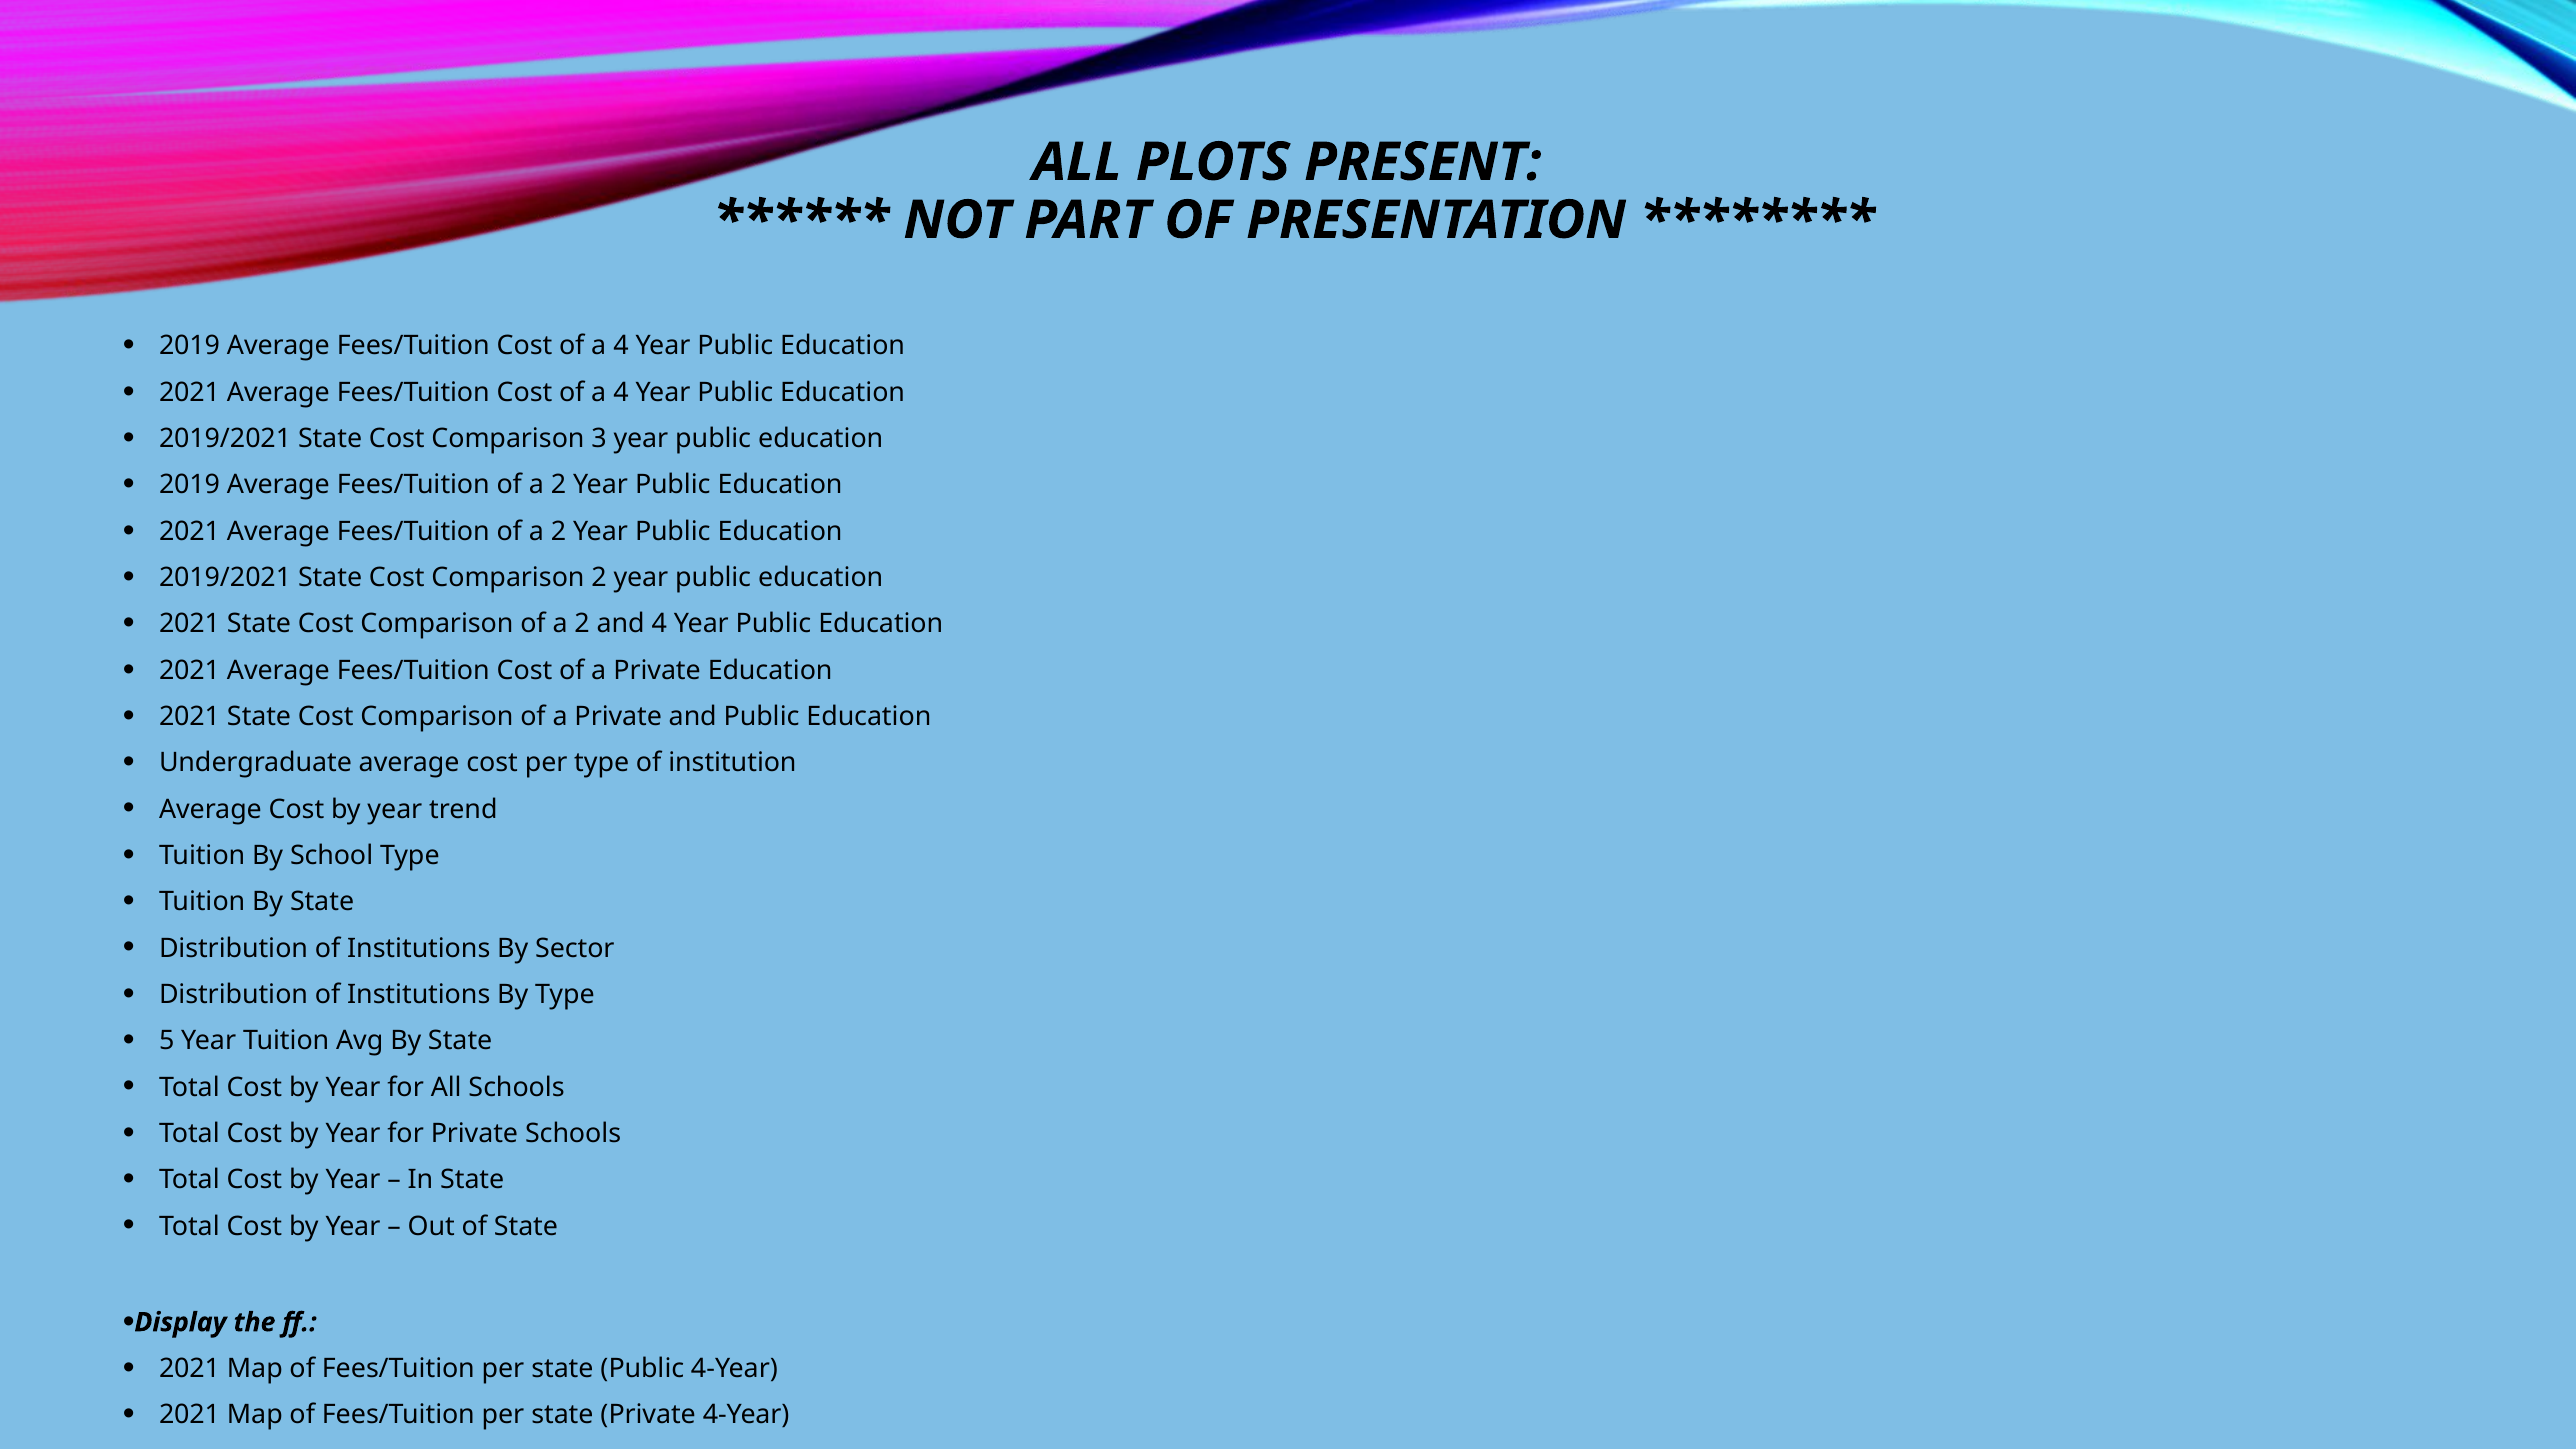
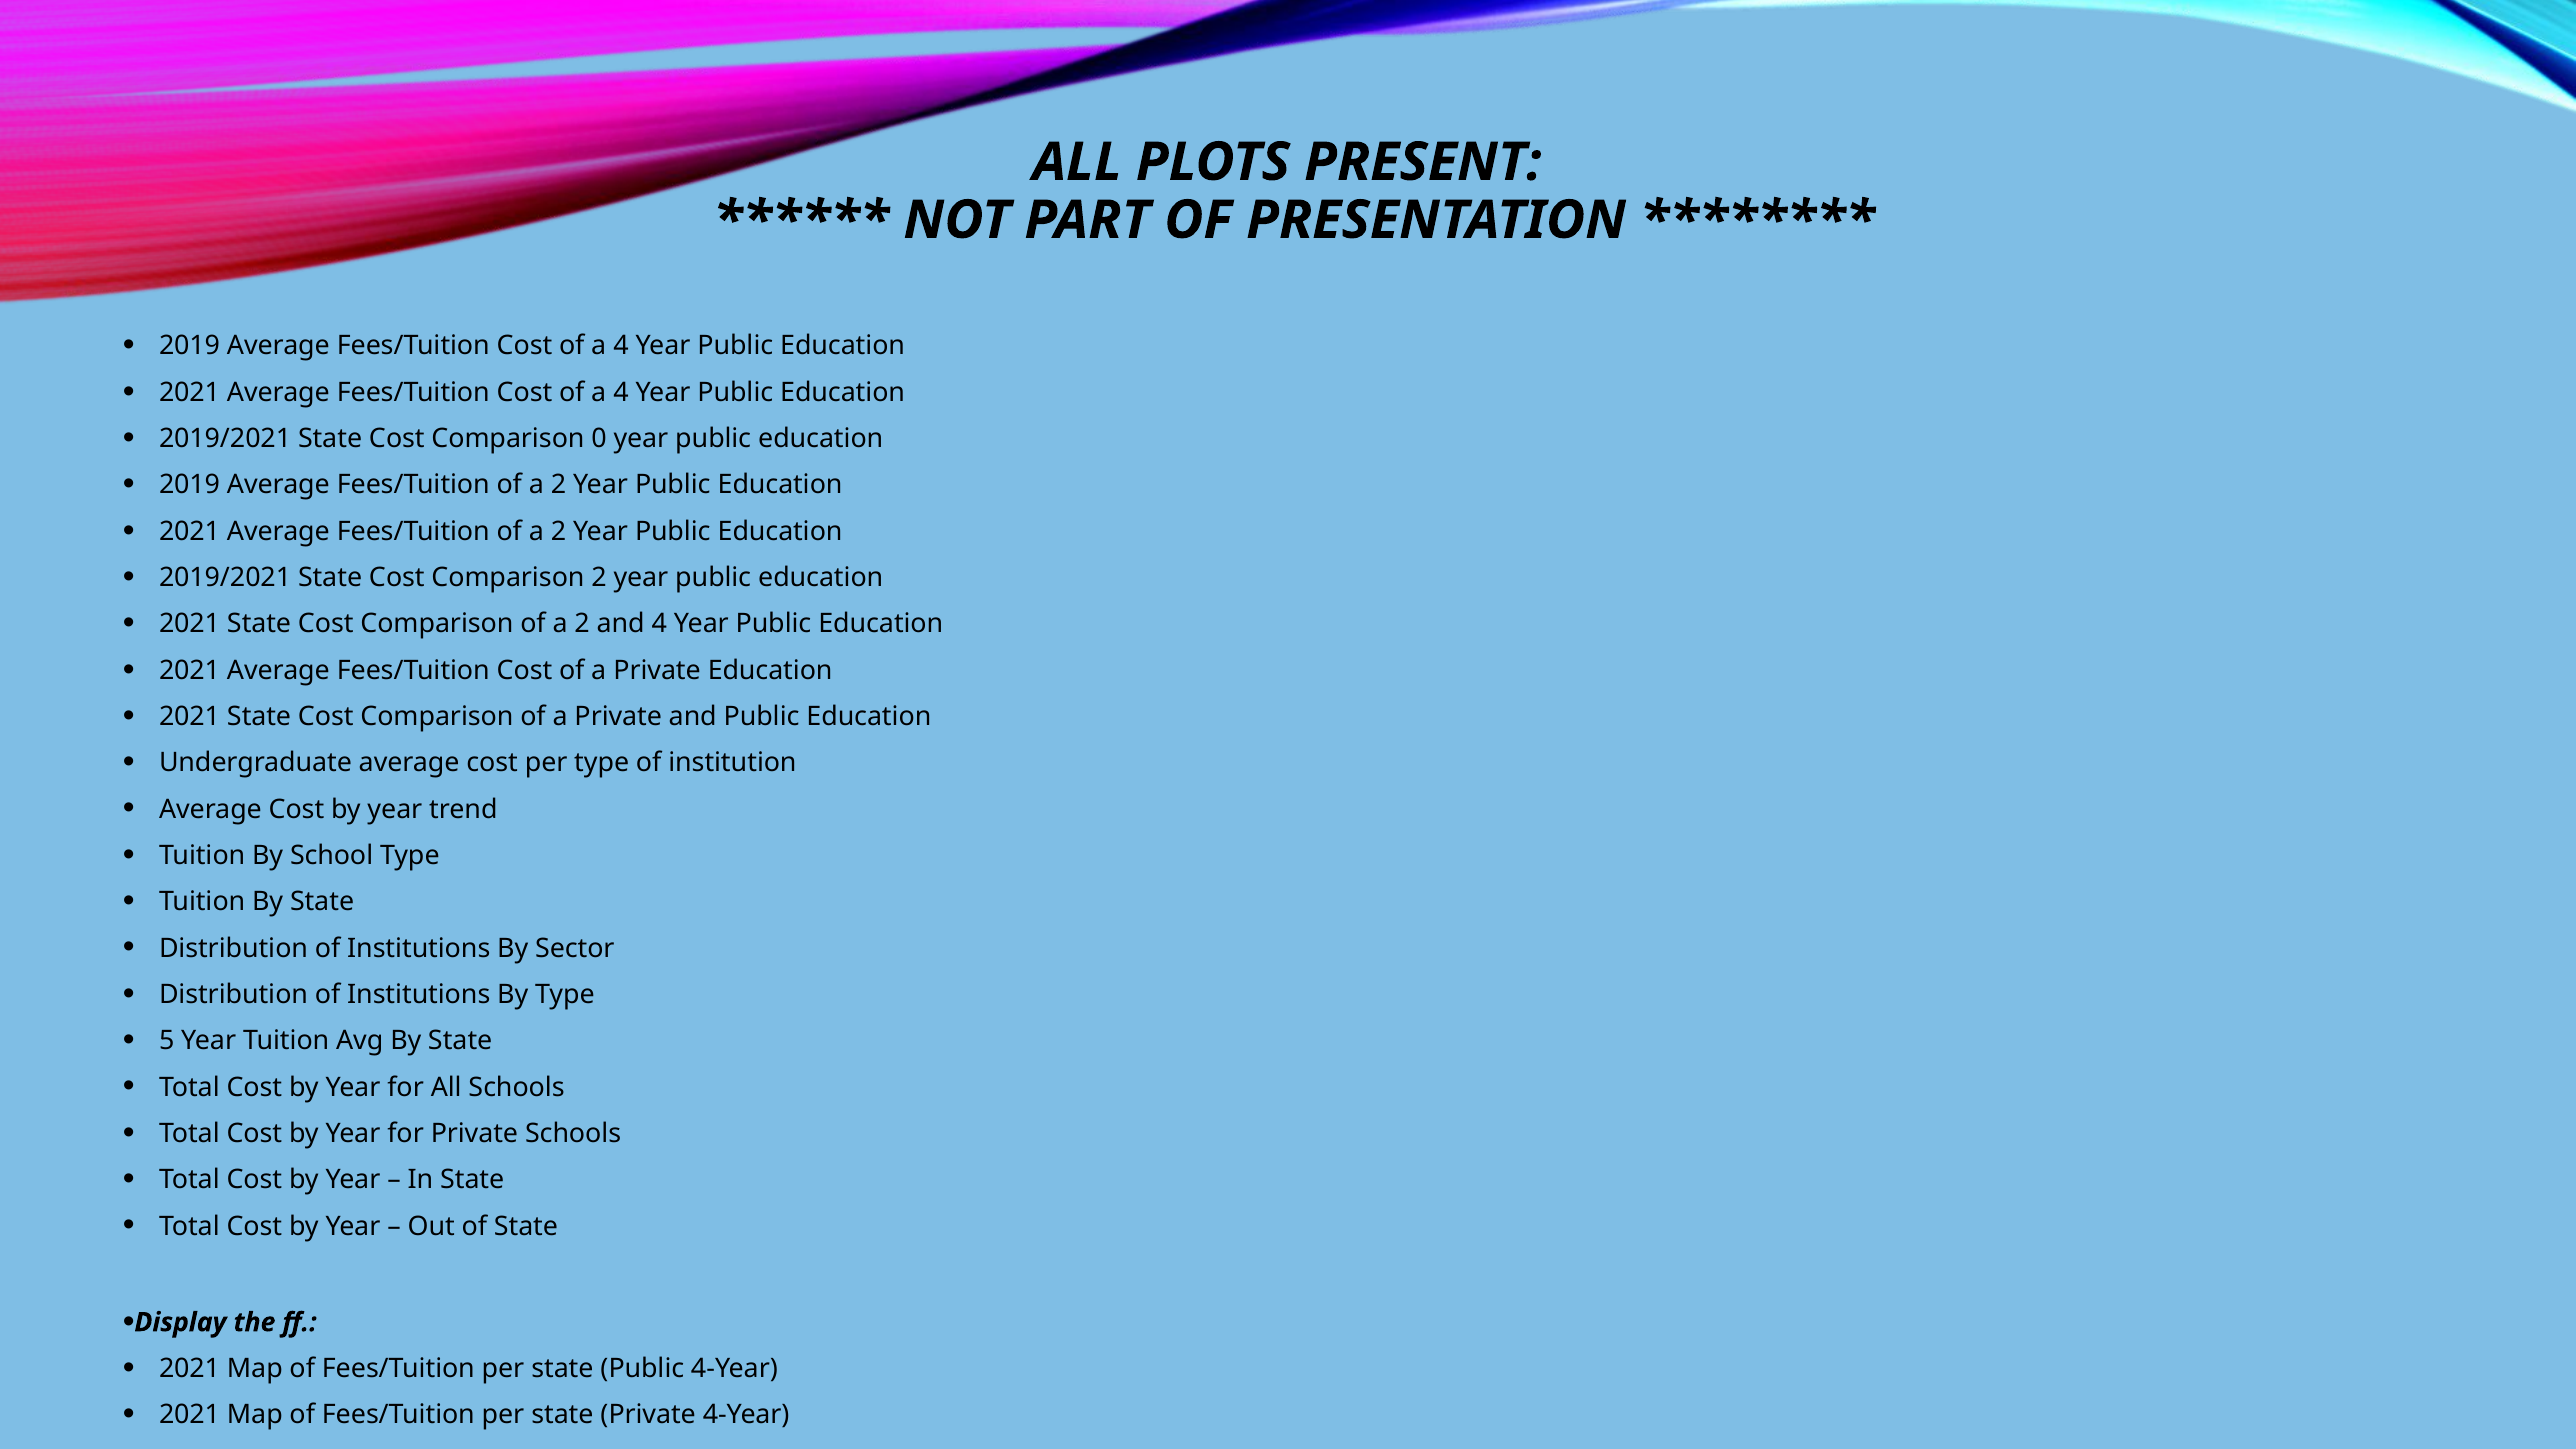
3: 3 -> 0 (599, 439)
